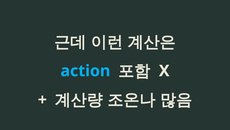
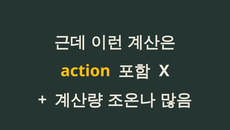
action colour: light blue -> yellow (85, 71)
